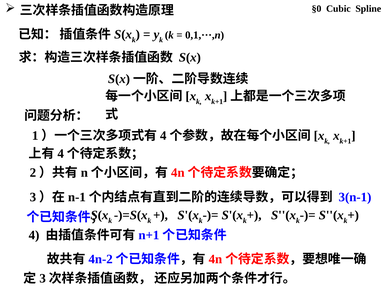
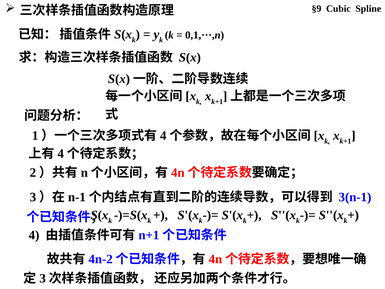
§0: §0 -> §9 (317, 9)
